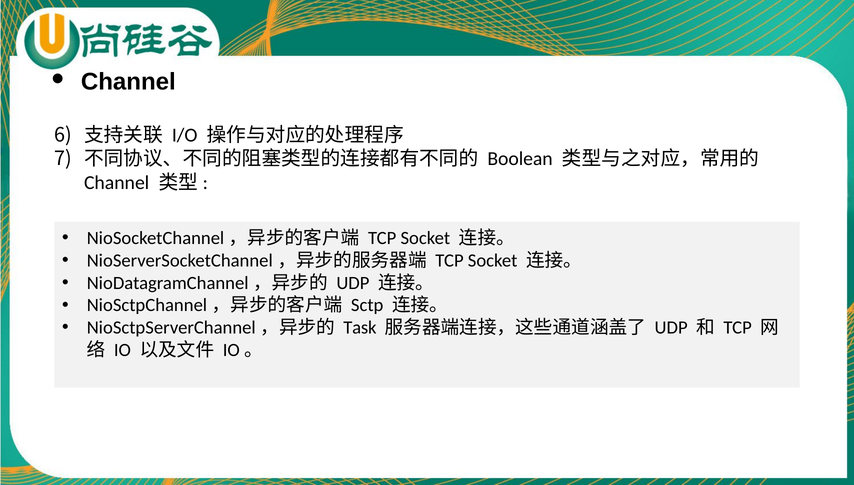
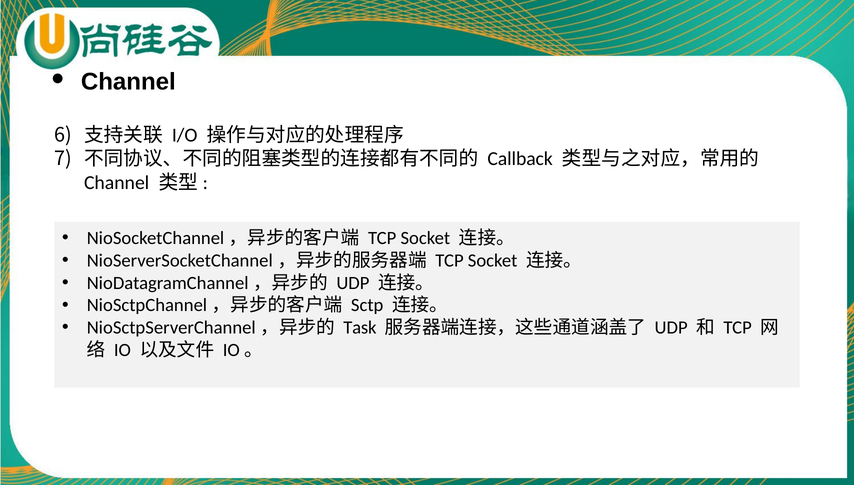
Boolean: Boolean -> Callback (520, 159)
